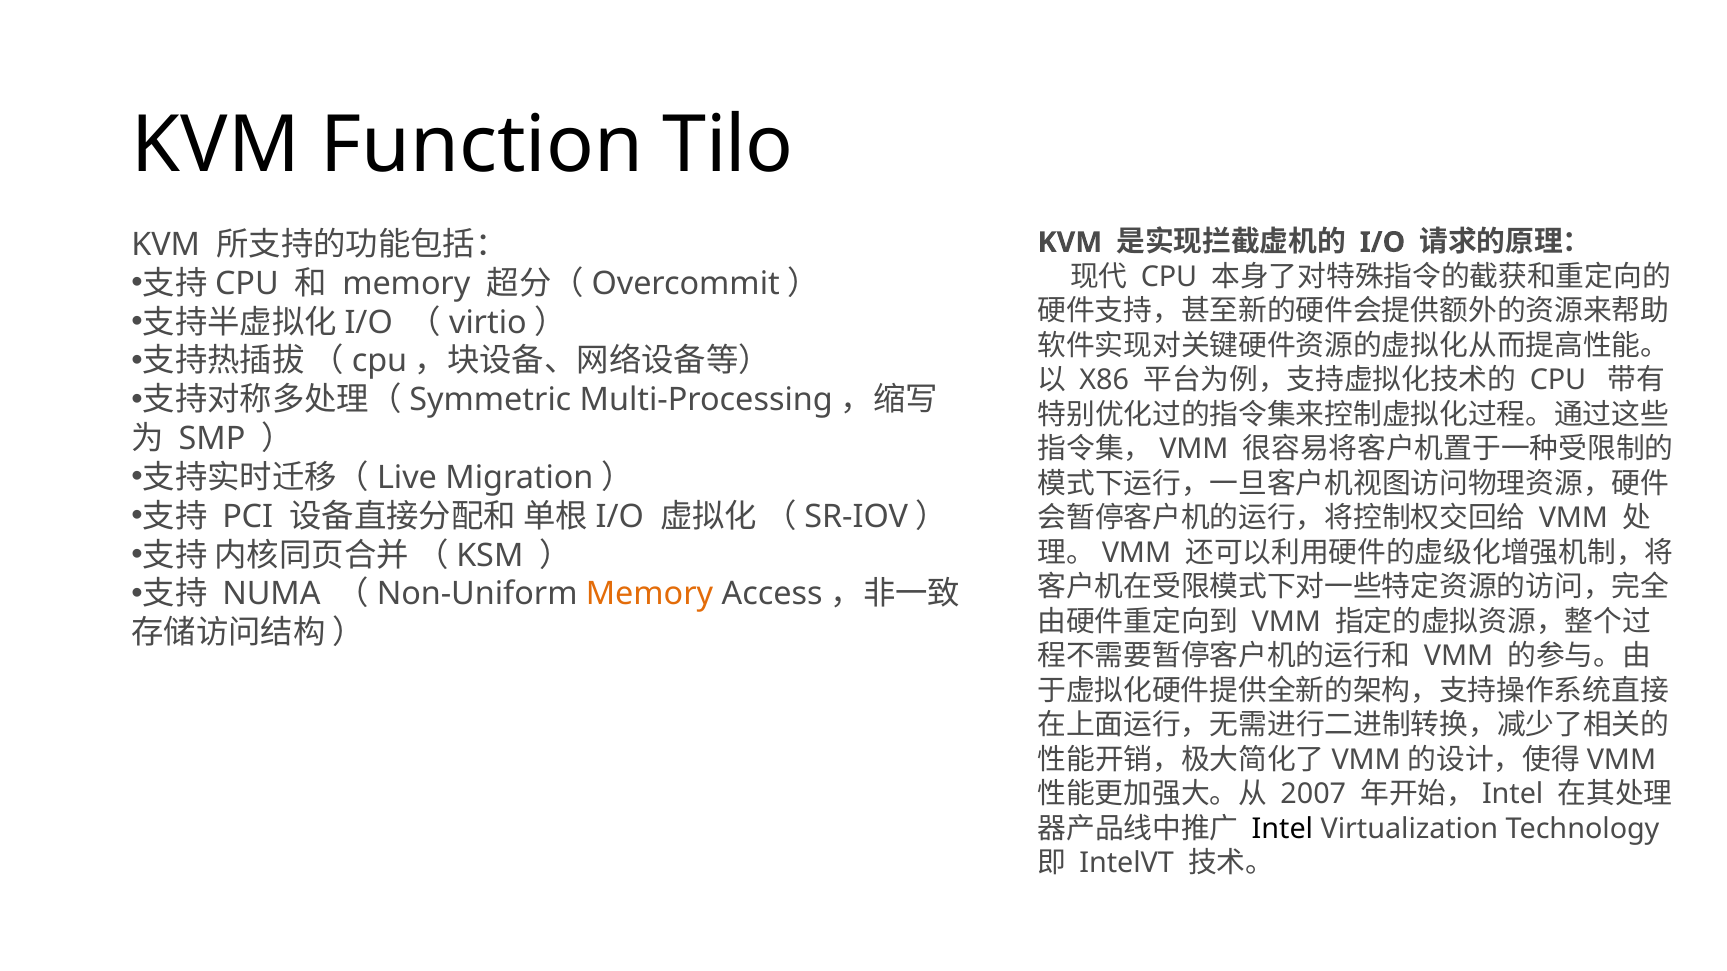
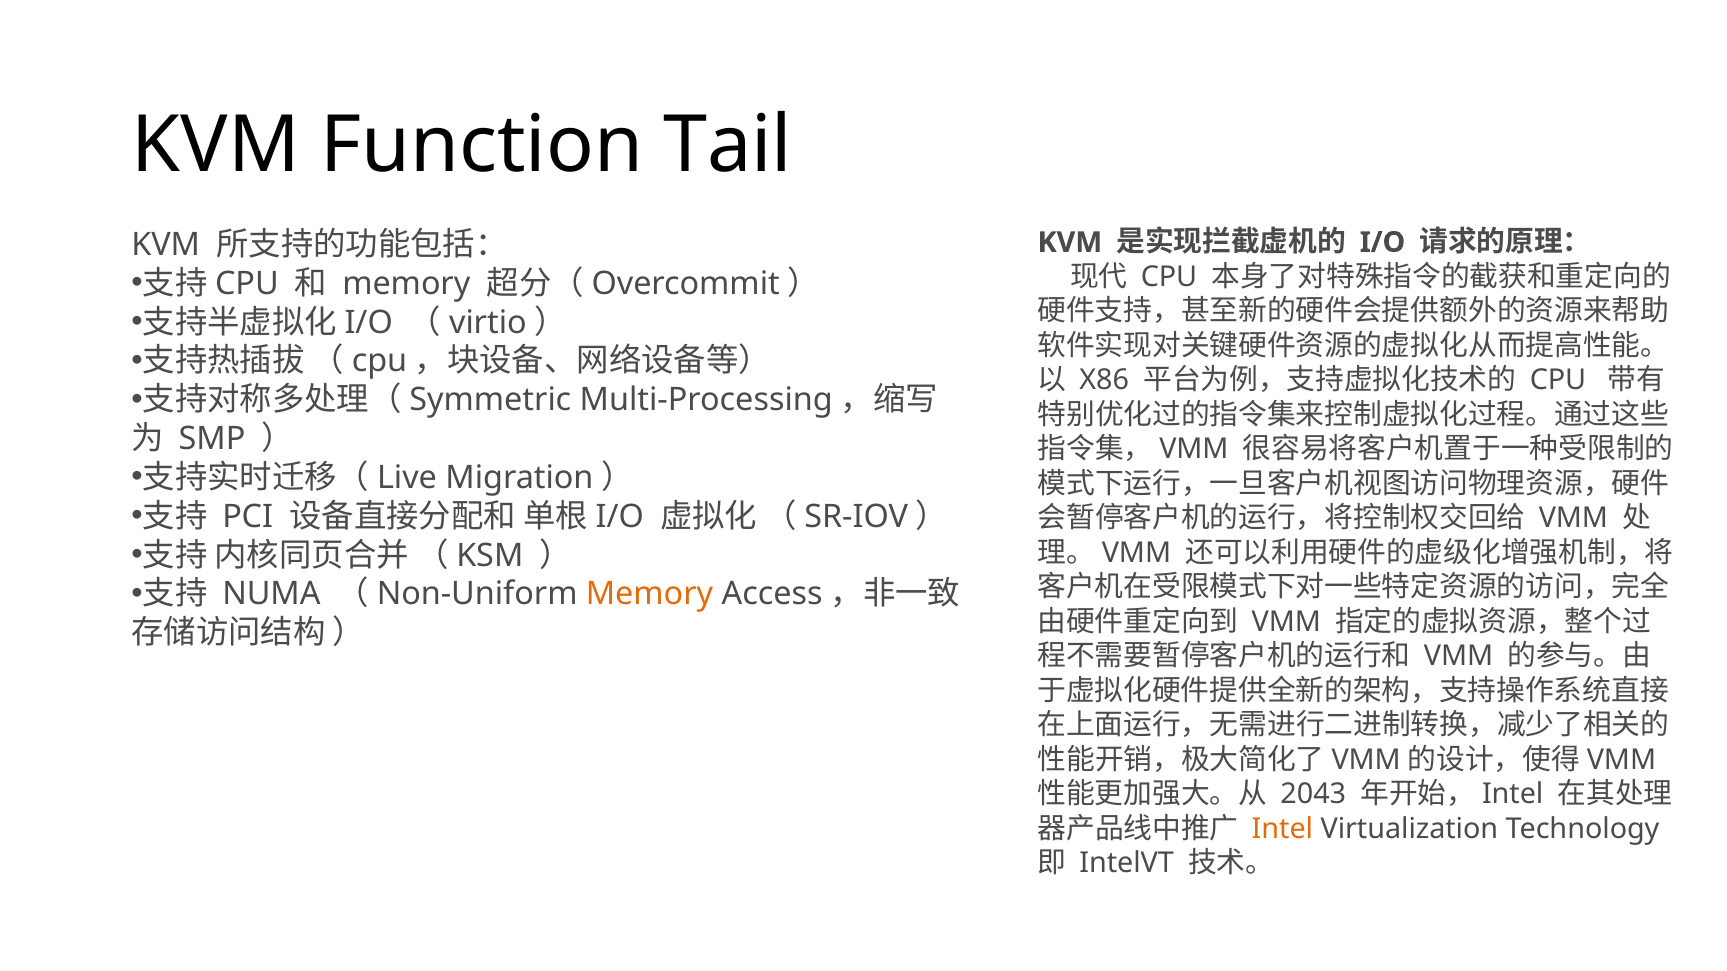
Tilo: Tilo -> Tail (728, 145)
2007: 2007 -> 2043 (1313, 795)
Intel colour: black -> orange (1282, 829)
